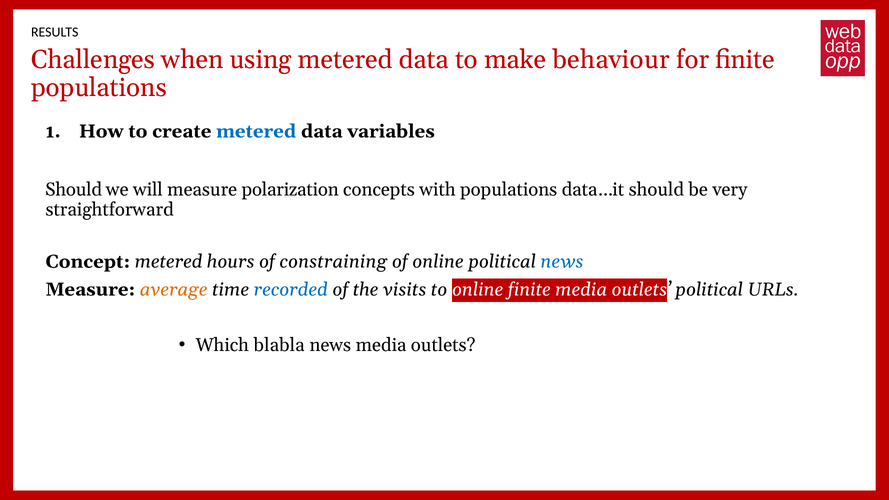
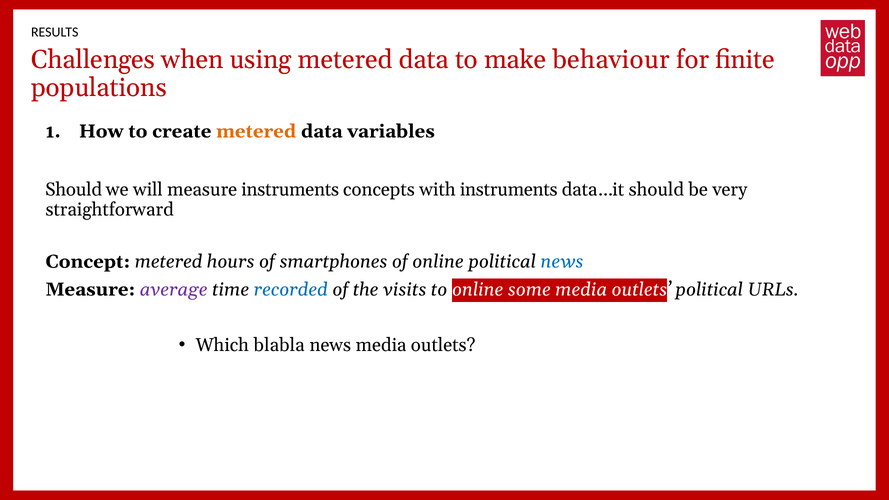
metered colour: blue -> orange (256, 131)
measure polarization: polarization -> instruments (290, 190)
with populations: populations -> instruments (509, 190)
constraining: constraining -> smartphones (334, 262)
average colour: orange -> purple (174, 289)
online finite: finite -> some (529, 289)
